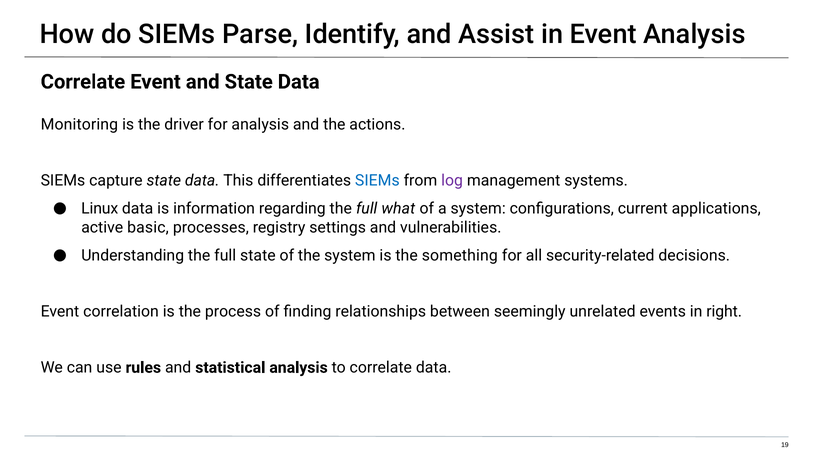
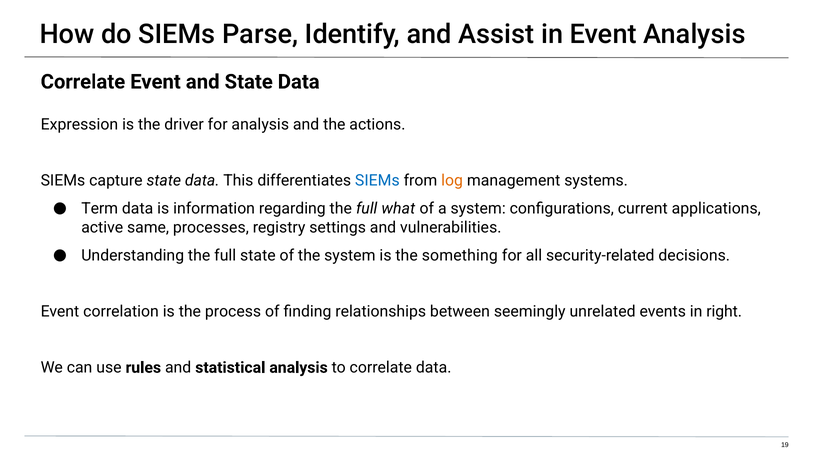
Monitoring: Monitoring -> Expression (79, 125)
log colour: purple -> orange (452, 181)
Linux: Linux -> Term (100, 209)
basic: basic -> same (148, 228)
